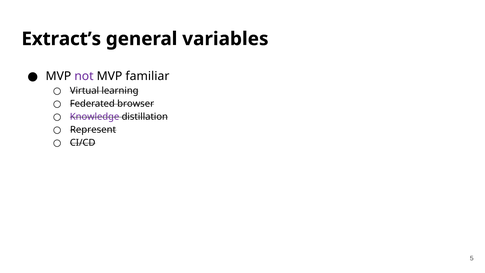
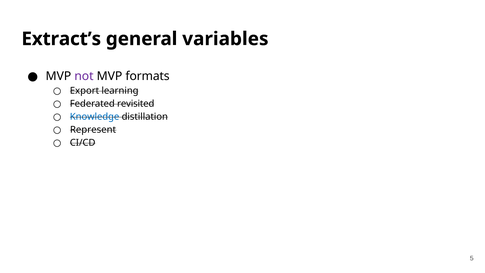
familiar: familiar -> formats (148, 76)
Virtual: Virtual -> Export (84, 91)
browser: browser -> revisited (136, 104)
Knowledge colour: purple -> blue (95, 117)
